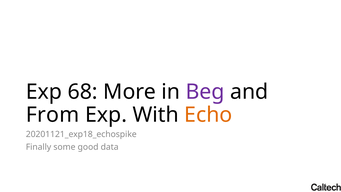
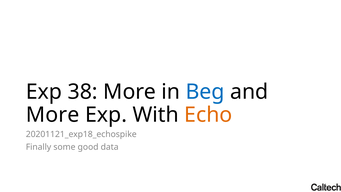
68: 68 -> 38 (83, 92)
Beg colour: purple -> blue (205, 92)
From: From -> More (53, 115)
